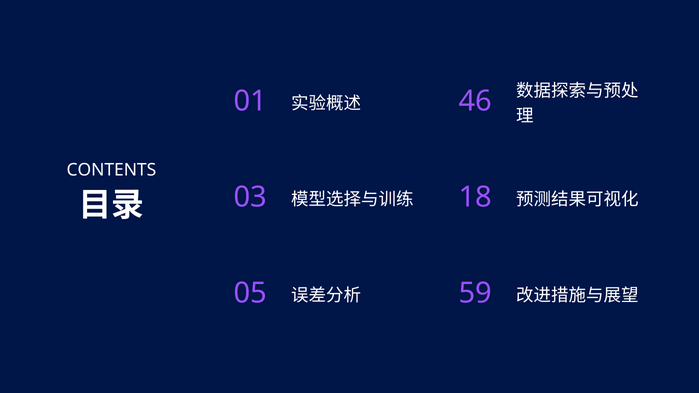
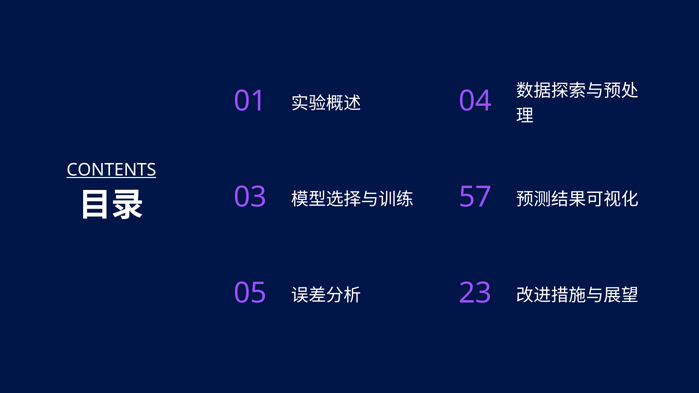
46: 46 -> 04 (475, 101)
CONTENTS underline: none -> present (111, 170)
18: 18 -> 57 (475, 197)
59: 59 -> 23 (475, 293)
